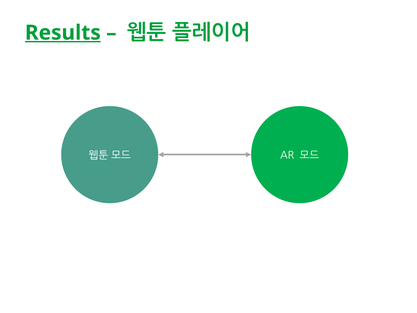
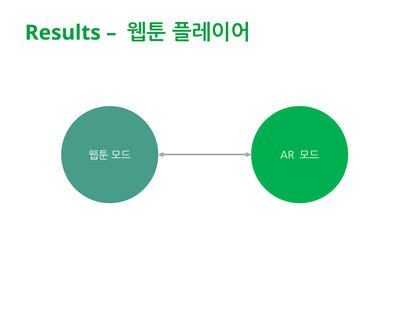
Results underline: present -> none (63, 33)
